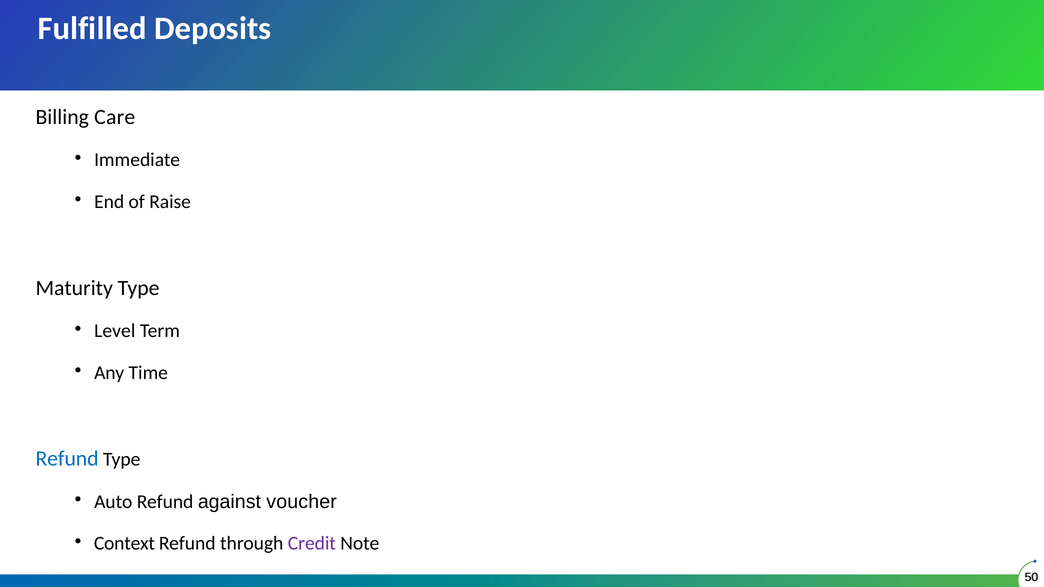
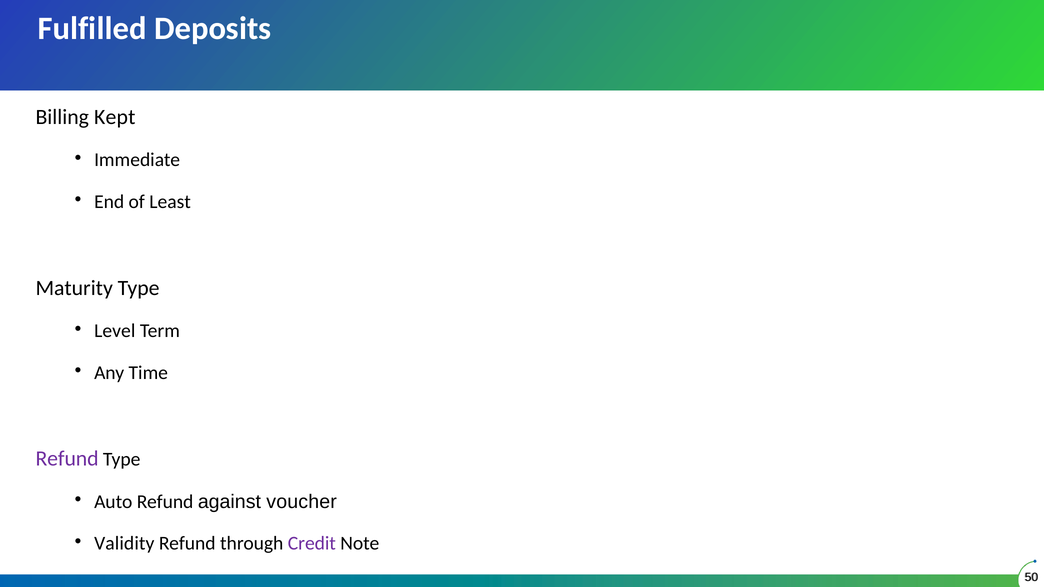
Care: Care -> Kept (115, 117)
Raise: Raise -> Least (170, 202)
Refund colour: blue -> purple (67, 459)
Context: Context -> Validity (124, 544)
